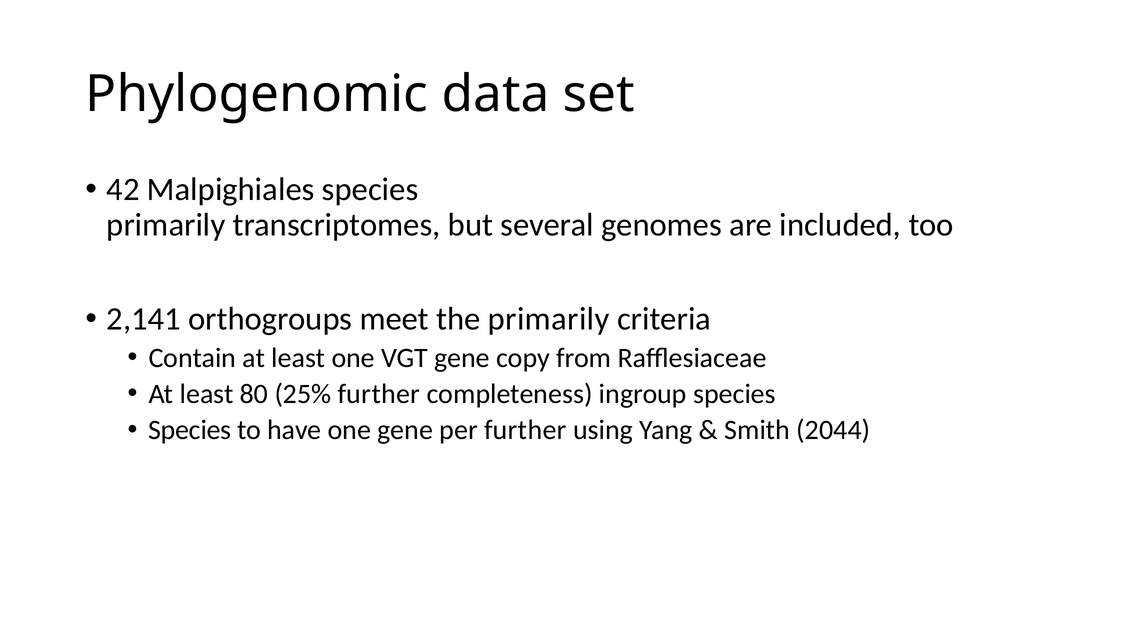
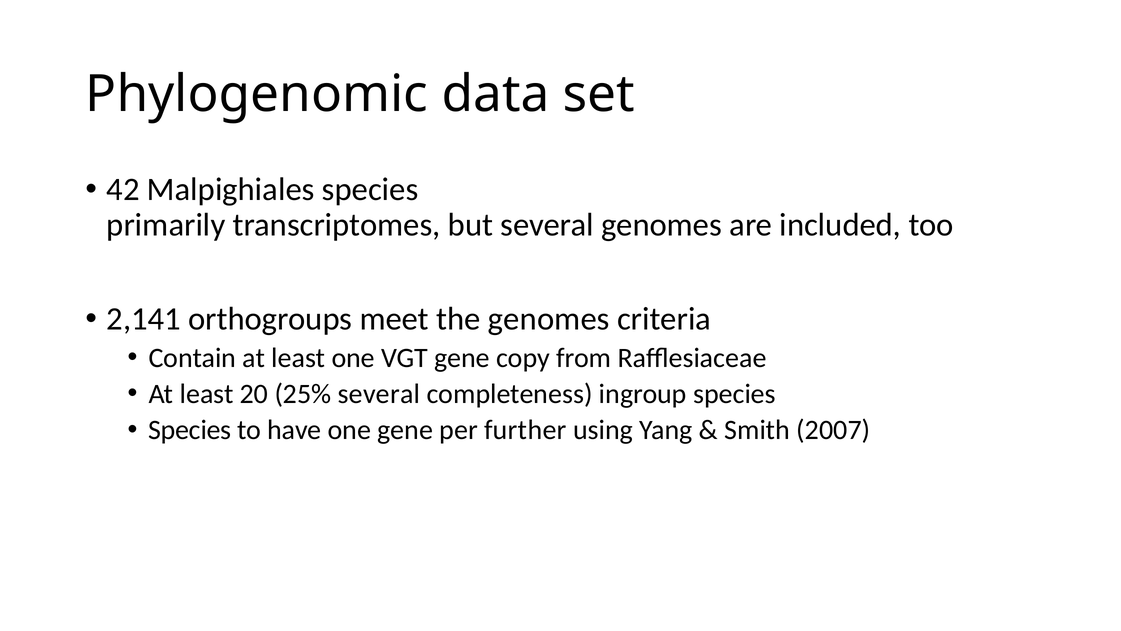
the primarily: primarily -> genomes (549, 319)
80: 80 -> 20 (254, 394)
25% further: further -> several (379, 394)
2044: 2044 -> 2007 (833, 430)
